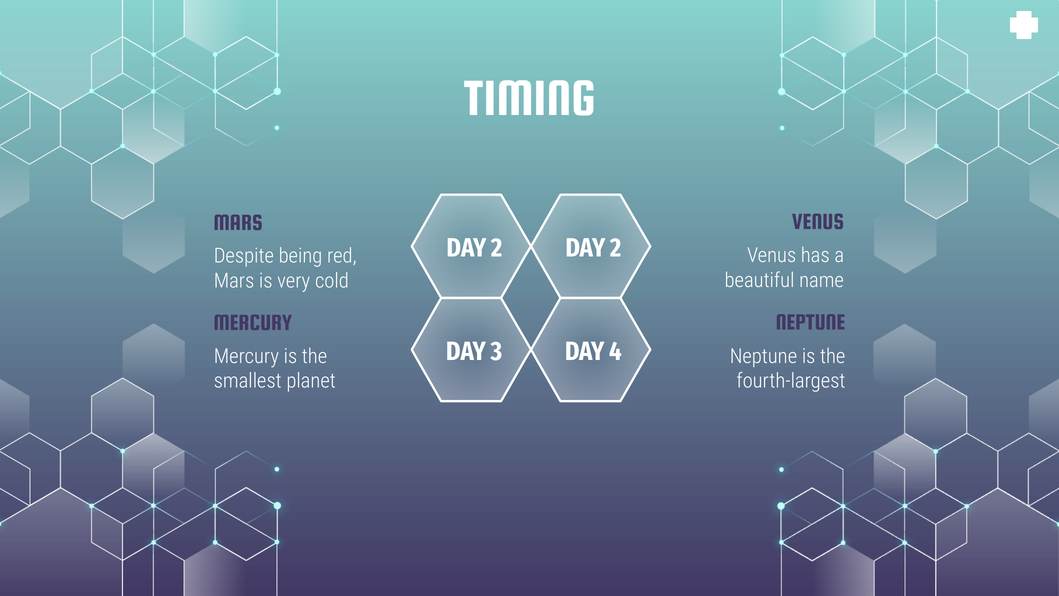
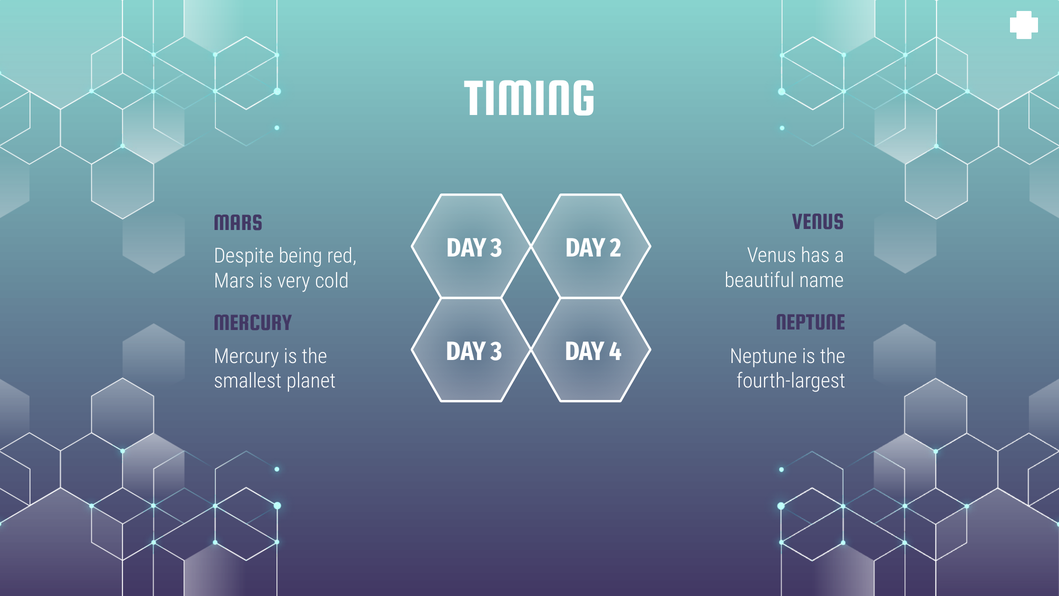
2: 2 -> 3 (497, 248)
